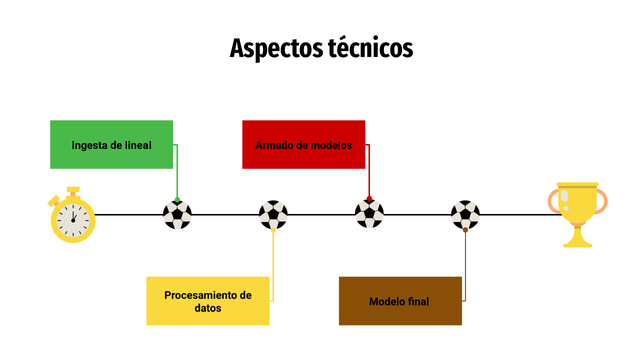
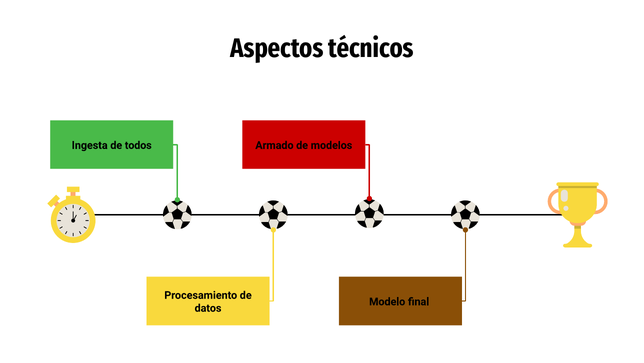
lineal: lineal -> todos (138, 145)
